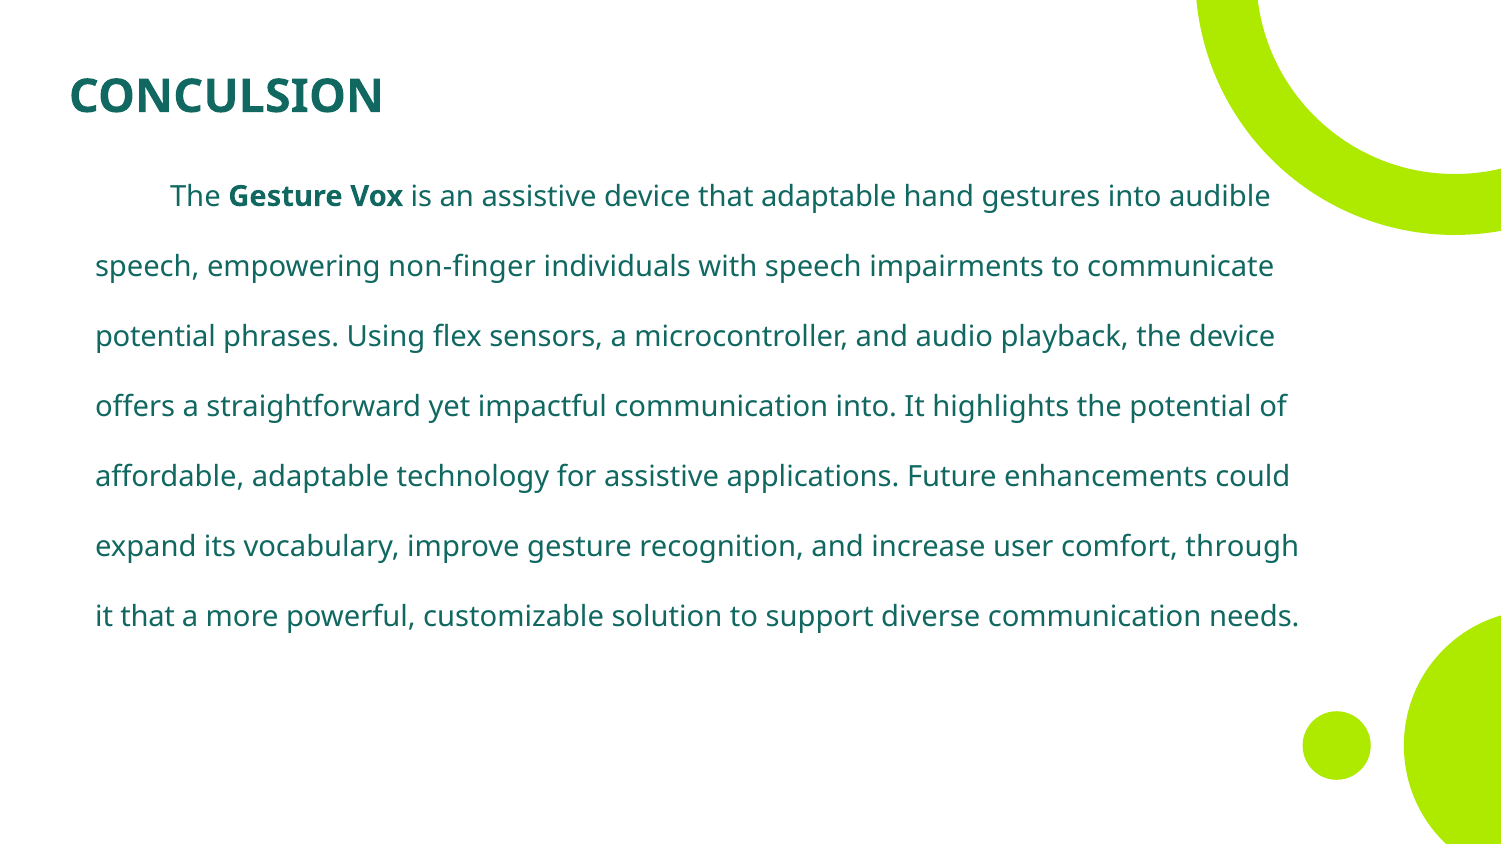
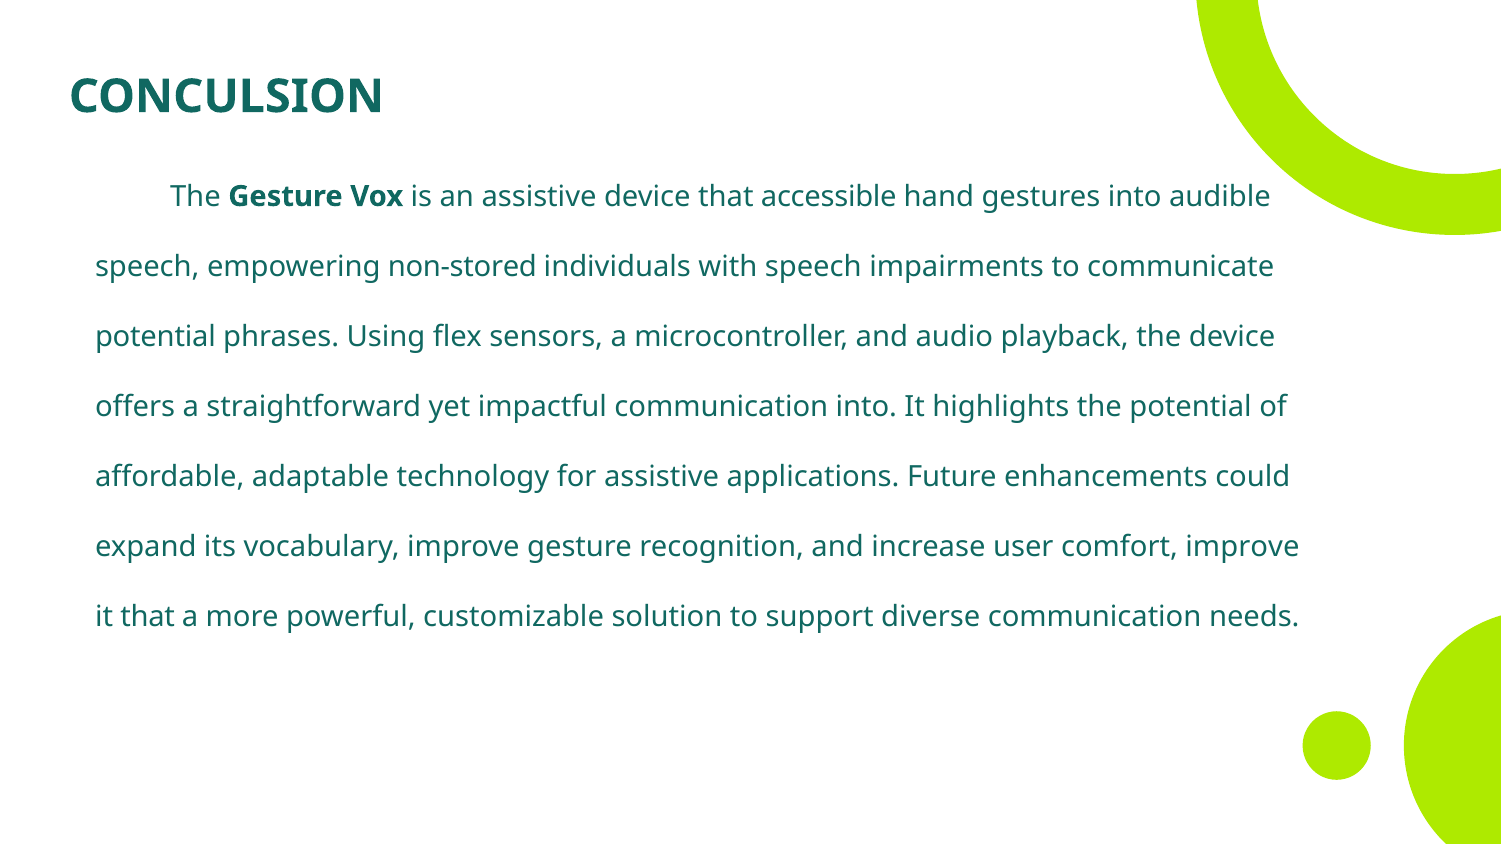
that adaptable: adaptable -> accessible (829, 196)
non-finger: non-finger -> non-stored (462, 267)
comfort through: through -> improve (1242, 547)
